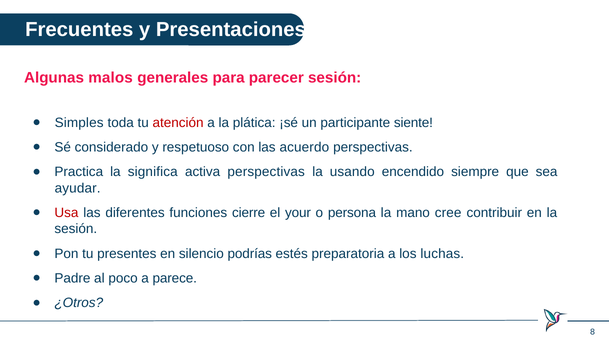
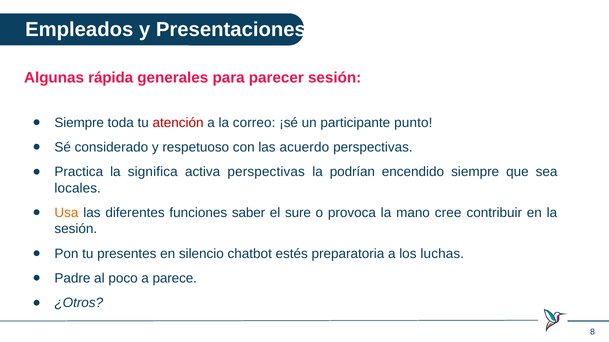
Frecuentes: Frecuentes -> Empleados (79, 30)
malos: malos -> rápida (111, 78)
Simples: Simples -> Siempre (79, 123)
plática: plática -> correo (254, 123)
siente: siente -> punto (413, 123)
usando: usando -> podrían (352, 172)
ayudar: ayudar -> locales (78, 188)
Usa colour: red -> orange (66, 213)
cierre: cierre -> saber (249, 213)
your: your -> sure (298, 213)
persona: persona -> provoca (352, 213)
podrías: podrías -> chatbot (250, 254)
